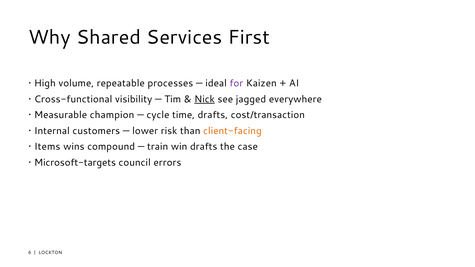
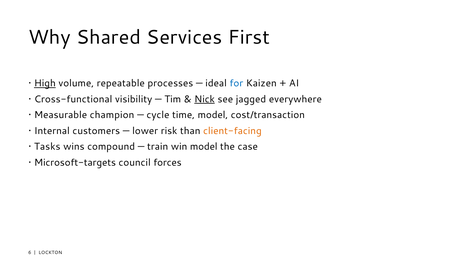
High underline: none -> present (45, 83)
for colour: purple -> blue (236, 83)
time drafts: drafts -> model (213, 115)
Items: Items -> Tasks (47, 147)
win drafts: drafts -> model (204, 147)
errors: errors -> forces (168, 163)
